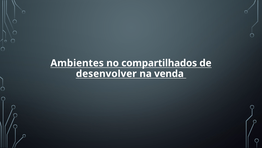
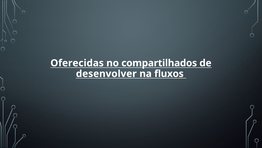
Ambientes: Ambientes -> Oferecidas (77, 63)
venda: venda -> fluxos (169, 73)
